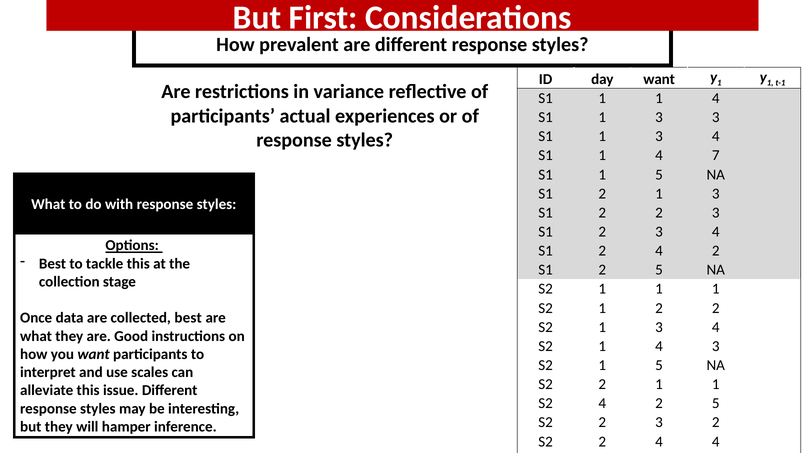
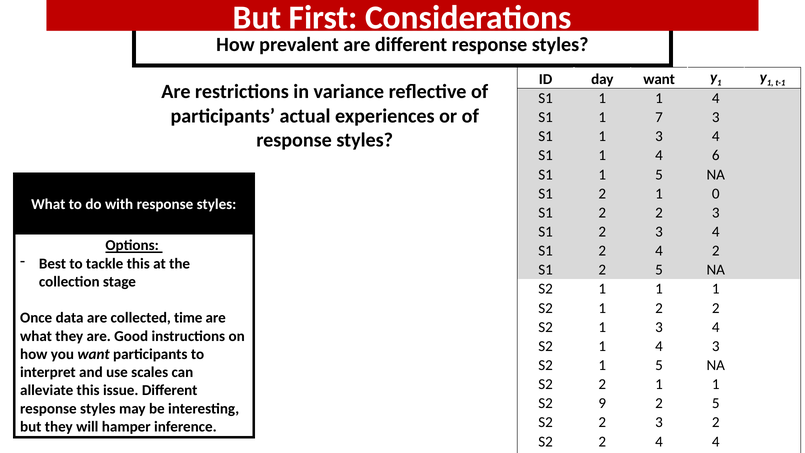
3: 3 -> 7 (659, 117)
7: 7 -> 6 (716, 155)
2 1 3: 3 -> 0 (716, 194)
collected best: best -> time (188, 318)
S2 4: 4 -> 9 (602, 403)
